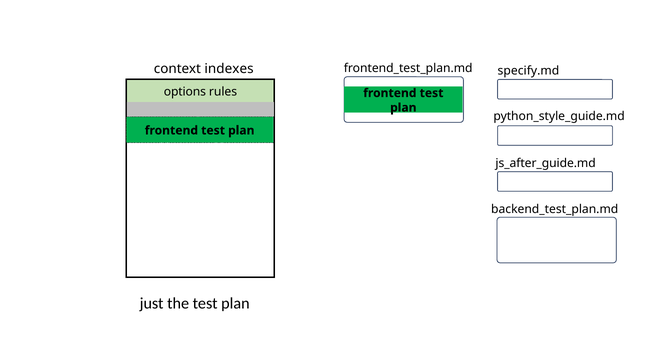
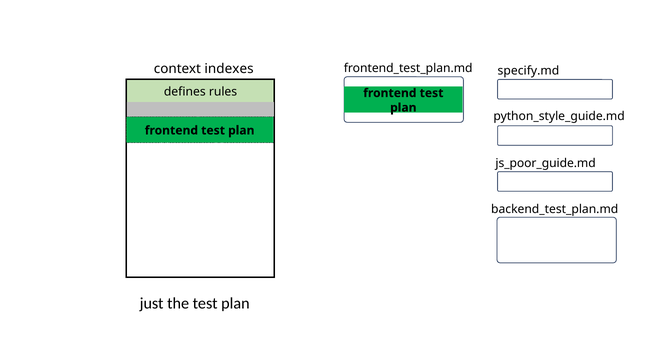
options: options -> defines (185, 92)
js_after_guide.md: js_after_guide.md -> js_poor_guide.md (546, 164)
